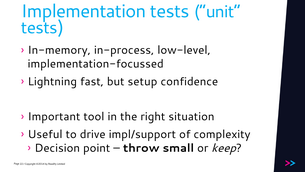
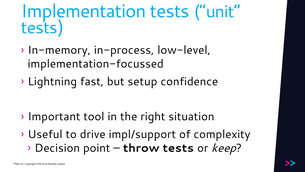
throw small: small -> tests (178, 148)
